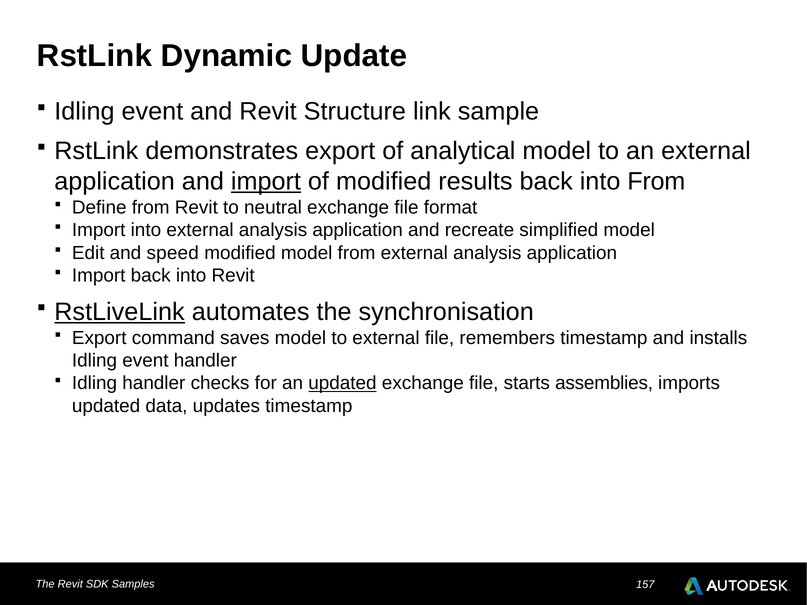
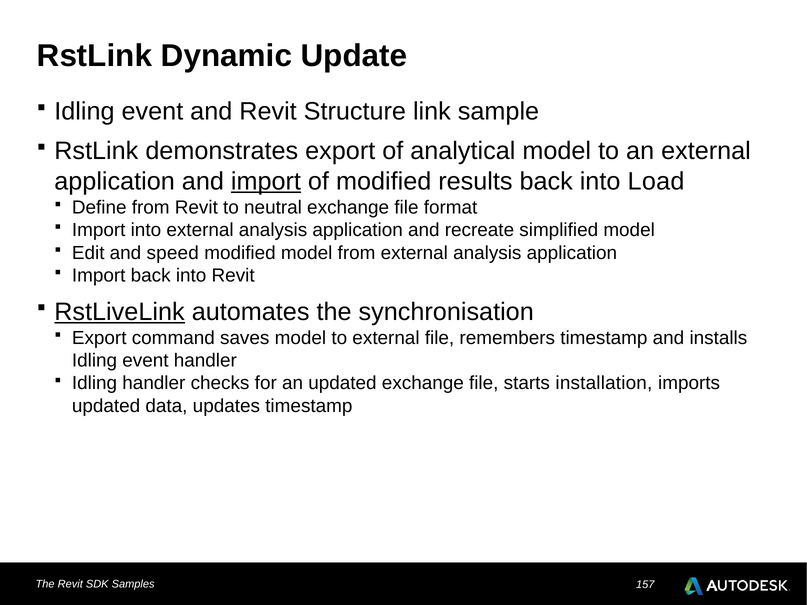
into From: From -> Load (656, 181)
updated underline: present -> none (342, 383)
assemblies: assemblies -> installation (604, 383)
